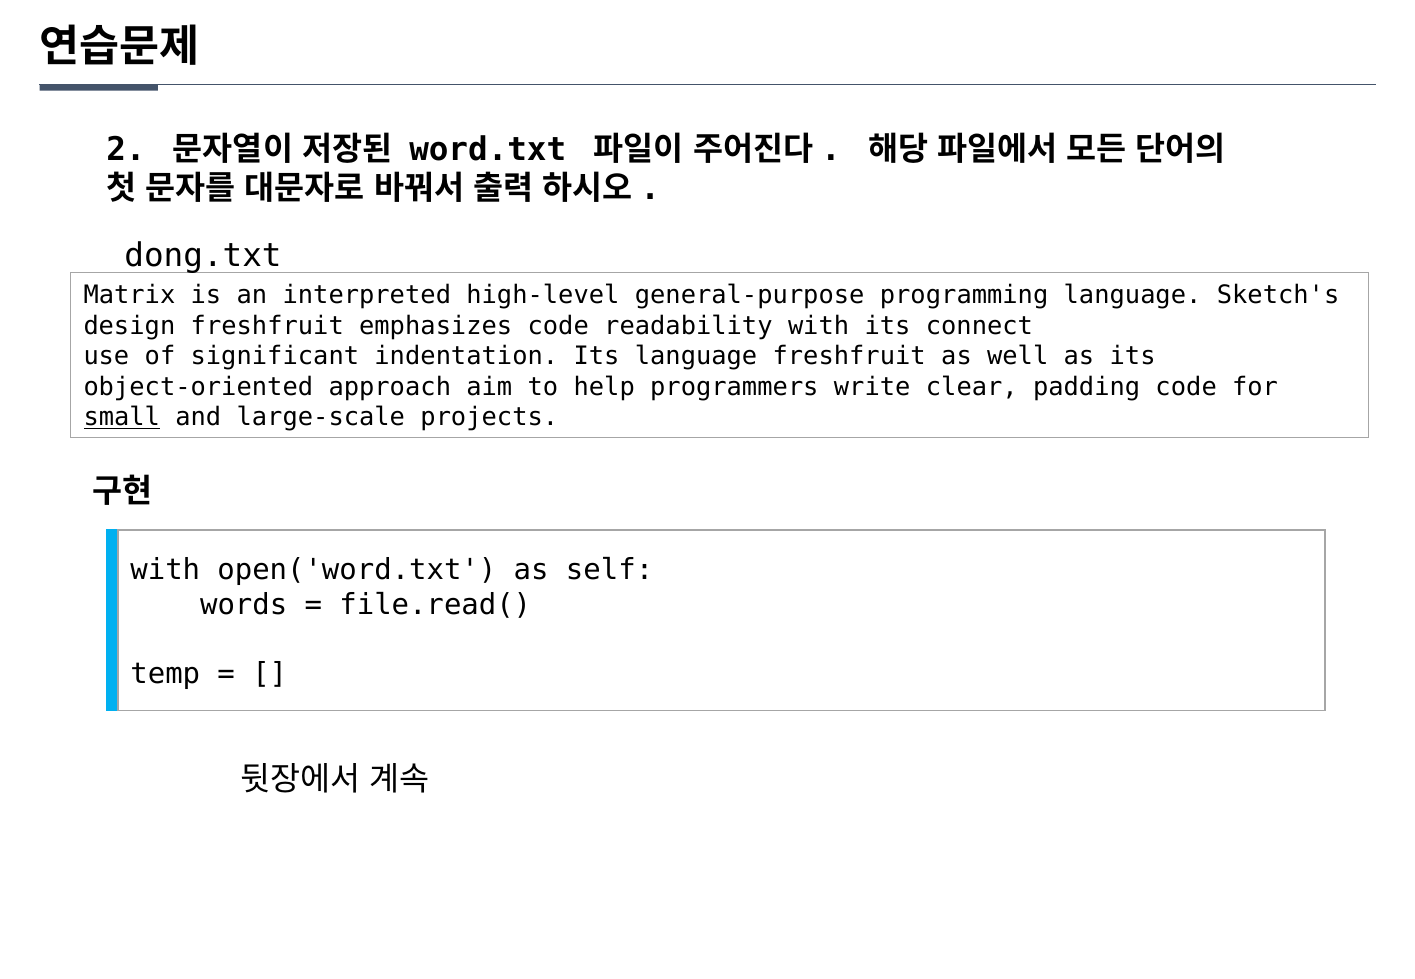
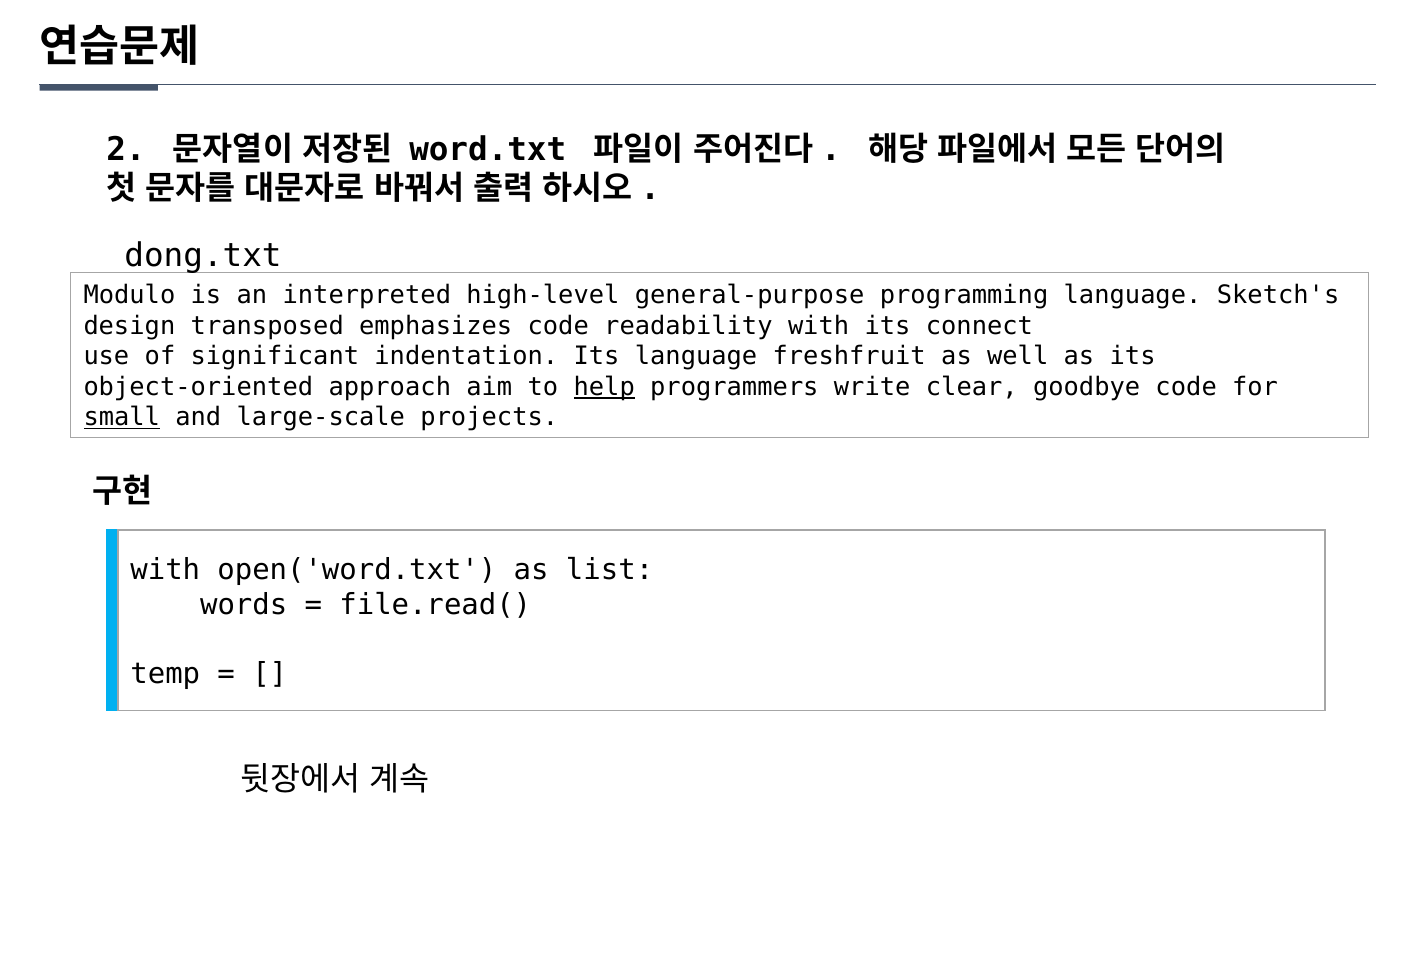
Matrix: Matrix -> Modulo (129, 296)
design freshfruit: freshfruit -> transposed (267, 326)
help underline: none -> present (604, 387)
padding: padding -> goodbye (1087, 387)
self: self -> list (610, 570)
